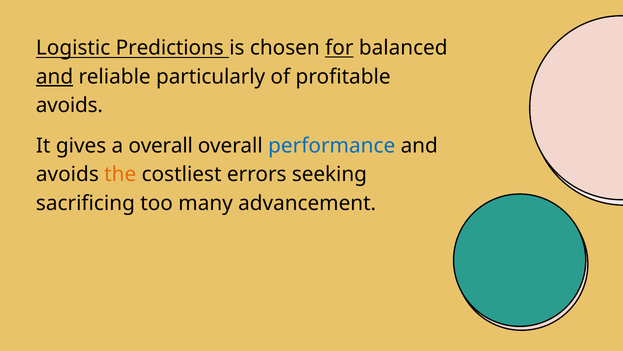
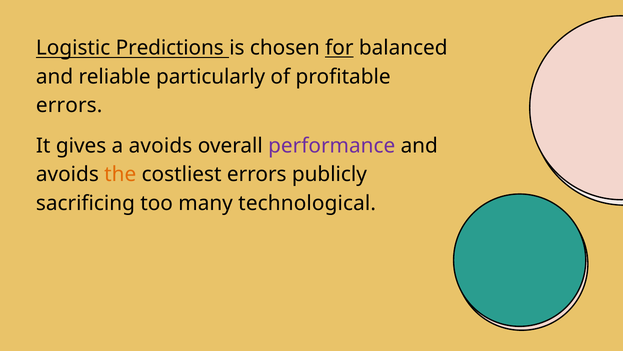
and underline: present -> none (55, 77)
avoids: avoids -> errors (69, 105)
a overall: overall -> avoids (160, 146)
performance colour: blue -> purple (332, 146)
seeking: seeking -> publicly (329, 174)
advancement: advancement -> technological (307, 203)
